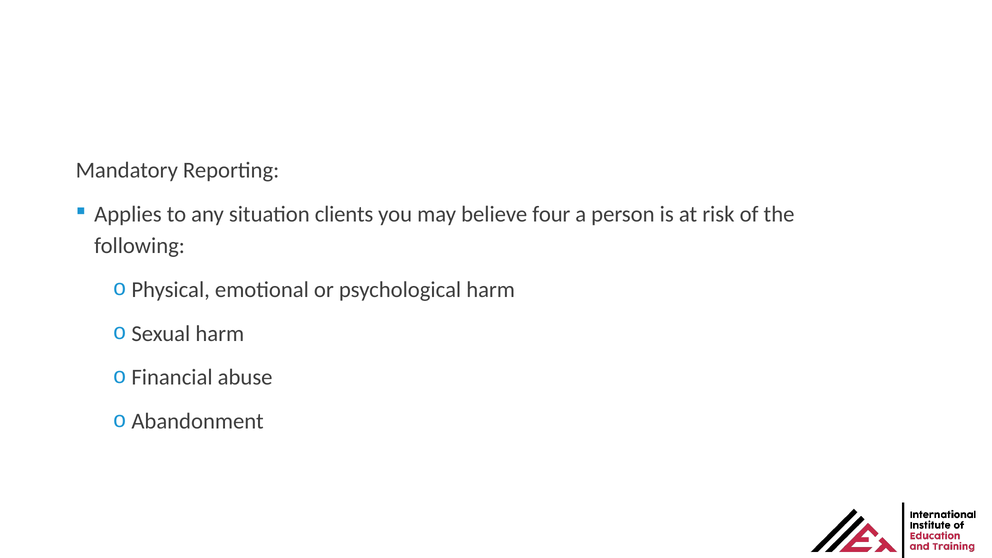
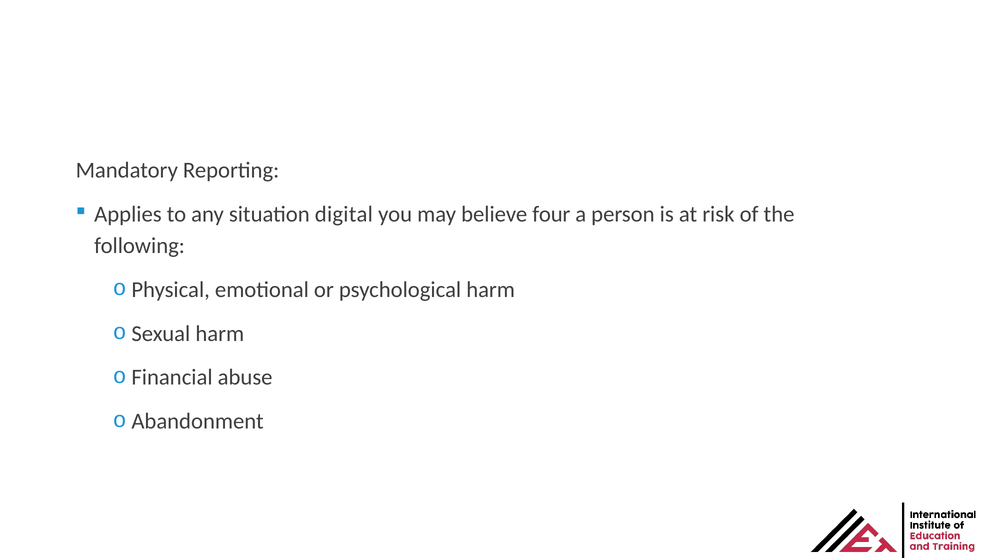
clients: clients -> digital (344, 214)
